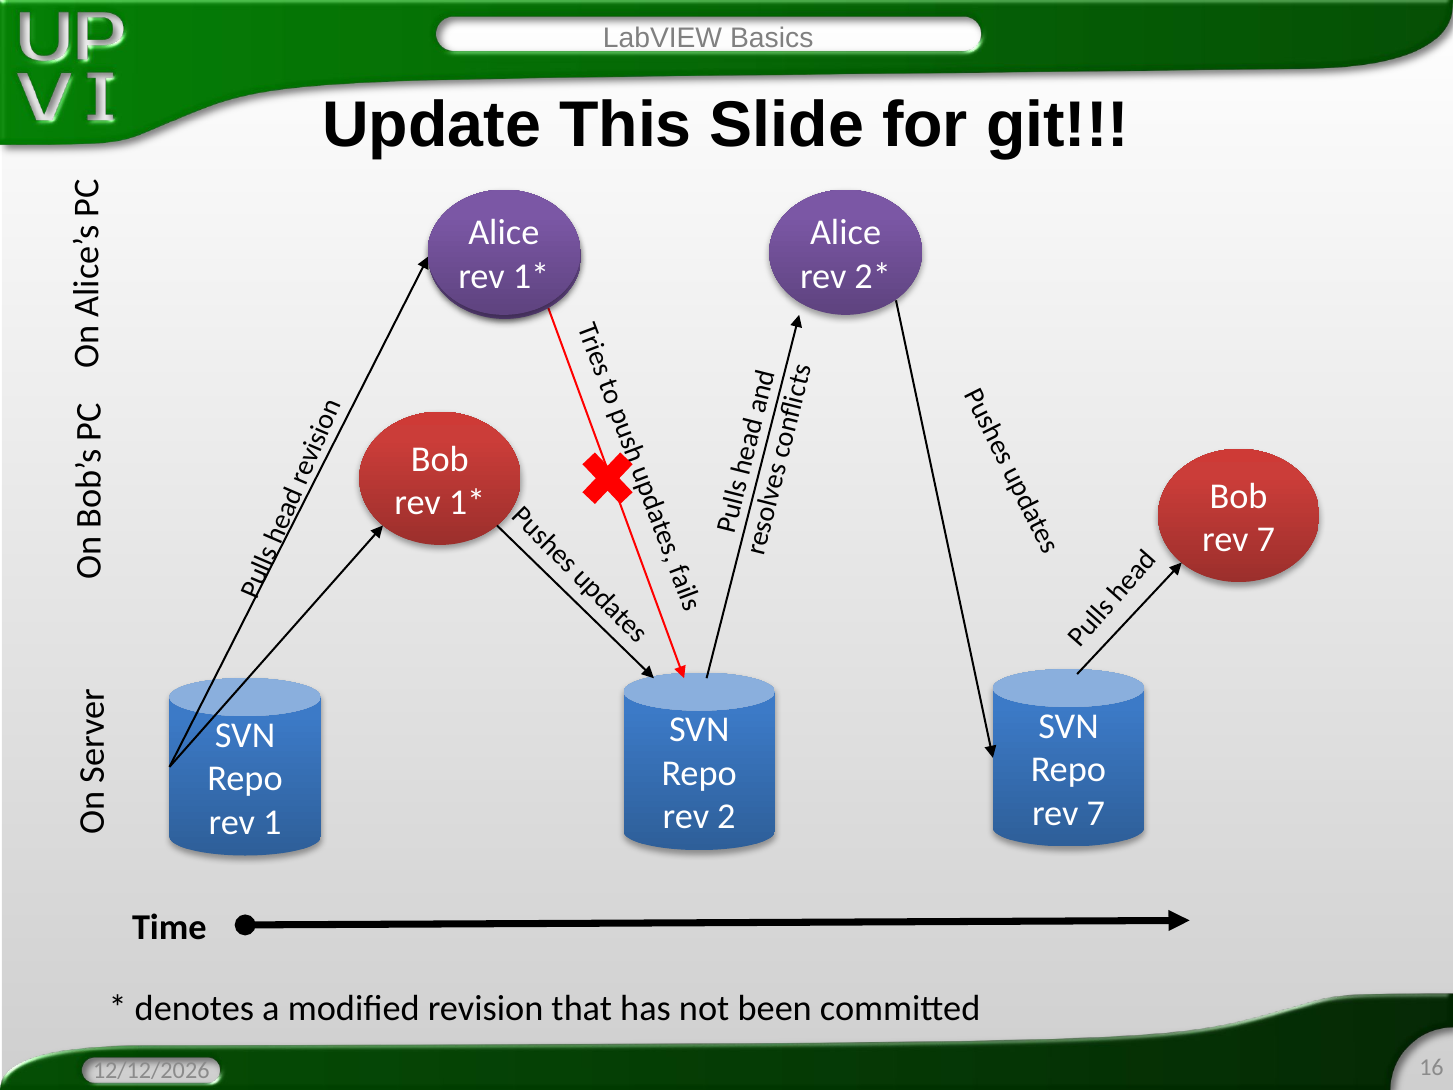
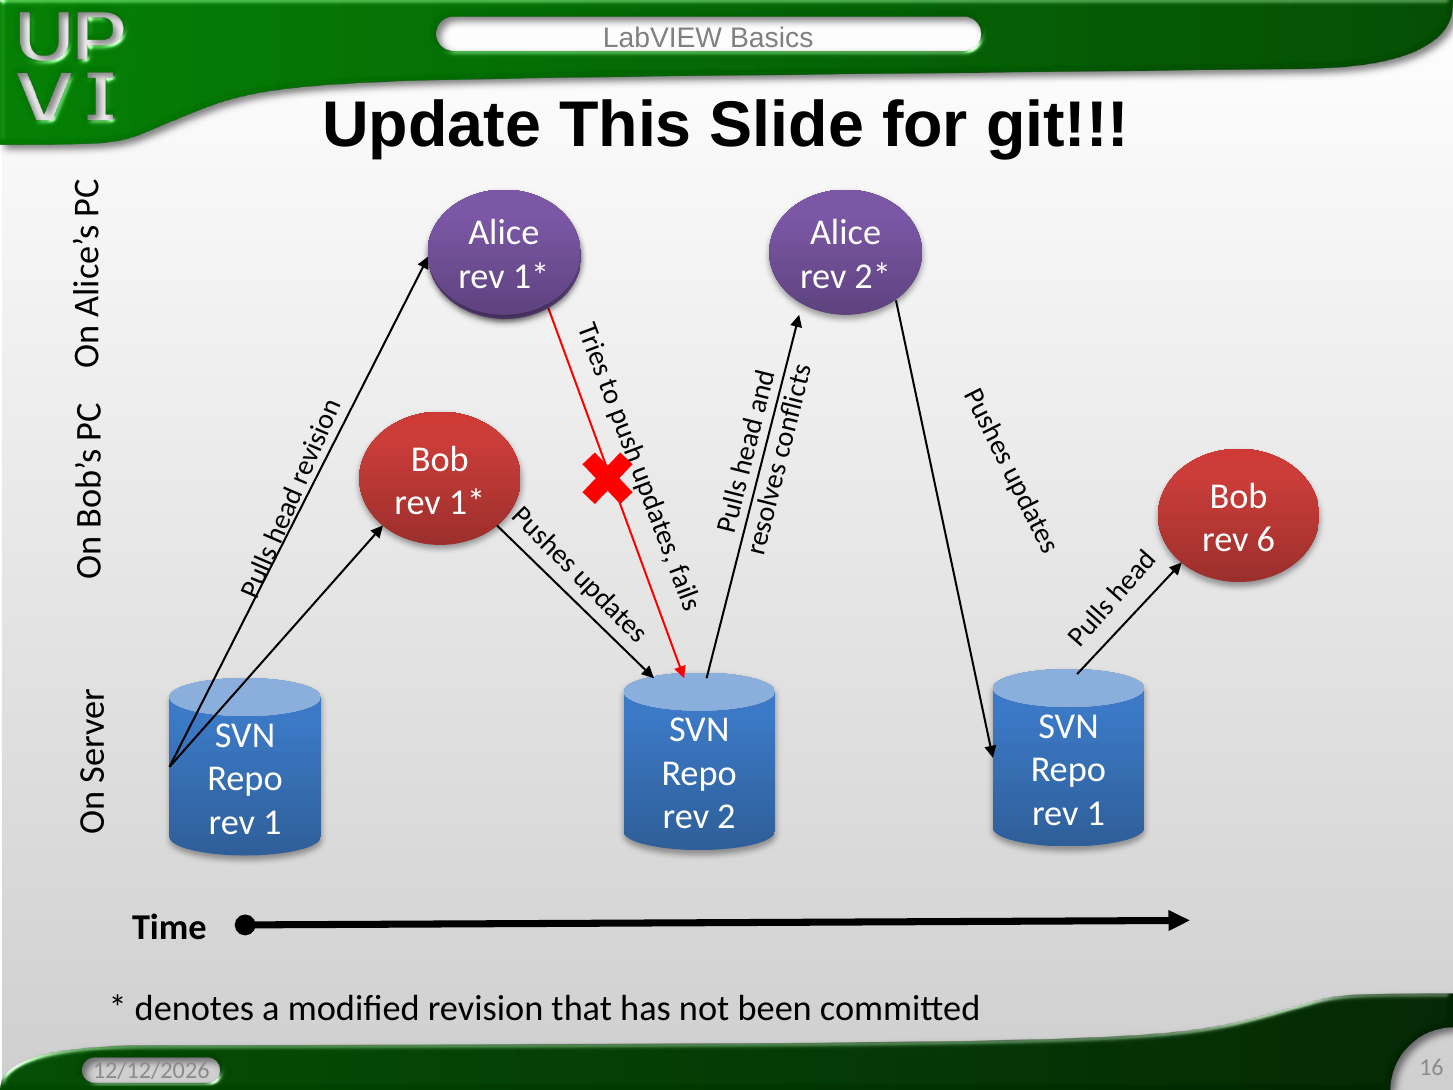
7: 7 -> 6 (1266, 540)
7: 7 -> 1 (1096, 813)
